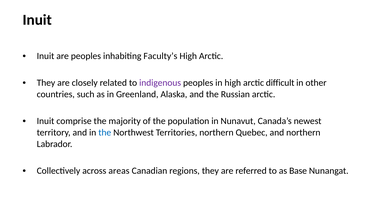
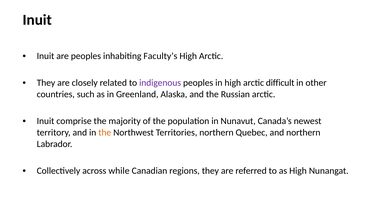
the colour: blue -> orange (105, 132)
areas: areas -> while (119, 171)
as Base: Base -> High (298, 171)
